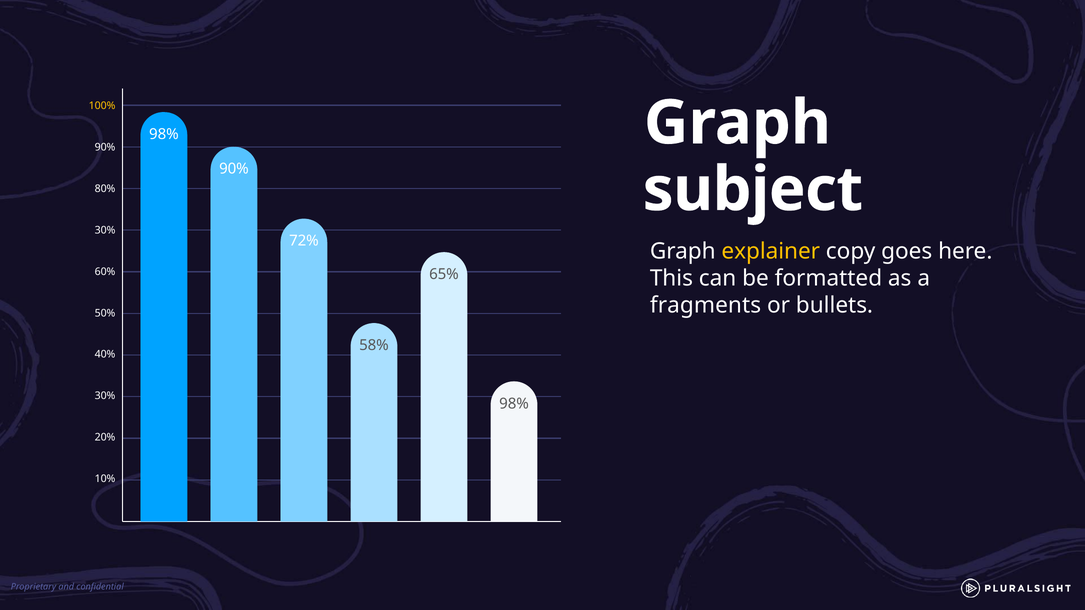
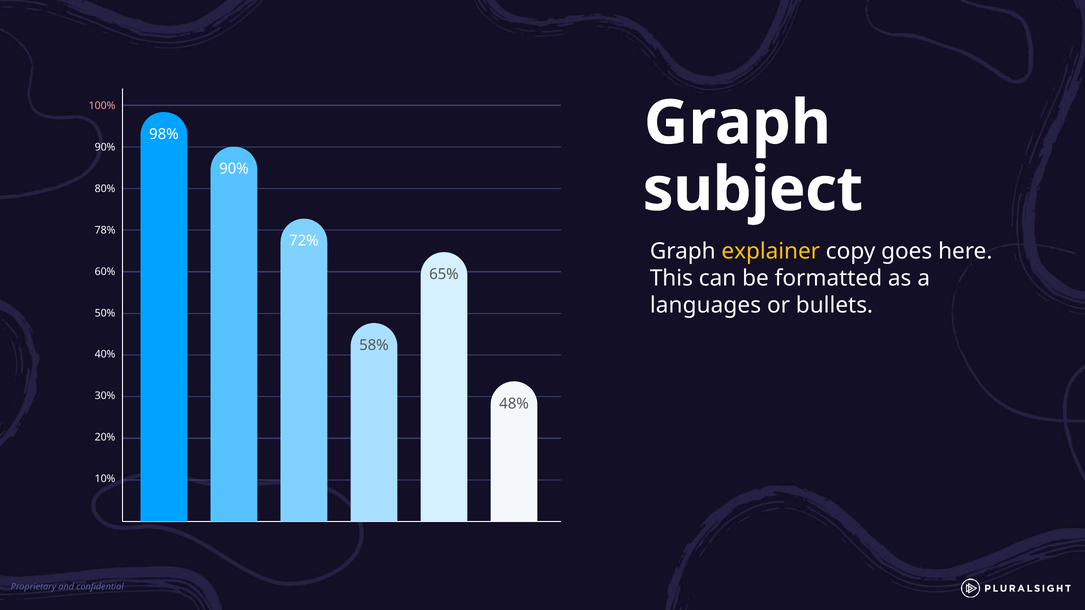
100% colour: yellow -> pink (102, 106)
30%: 30% -> 78% (105, 230)
fragments: fragments -> languages (706, 306)
98%: 98% -> 48% (514, 404)
